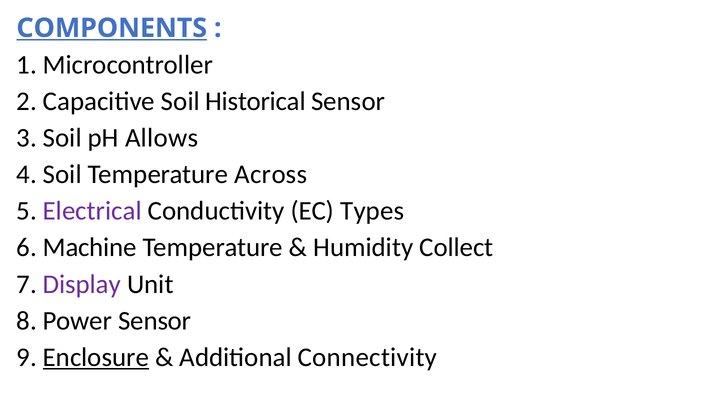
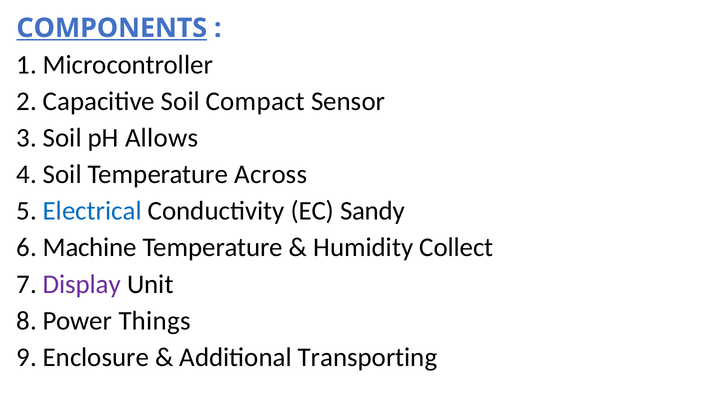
Historical: Historical -> Compact (255, 101)
Electrical colour: purple -> blue (92, 211)
Types: Types -> Sandy (373, 211)
Power Sensor: Sensor -> Things (155, 321)
Enclosure underline: present -> none (96, 357)
Connectivity: Connectivity -> Transporting (368, 357)
